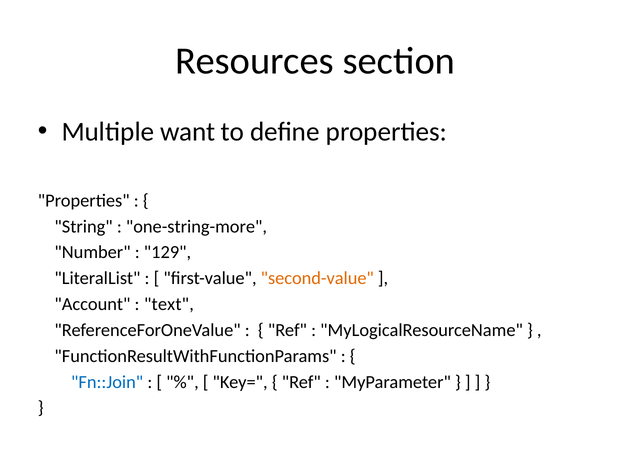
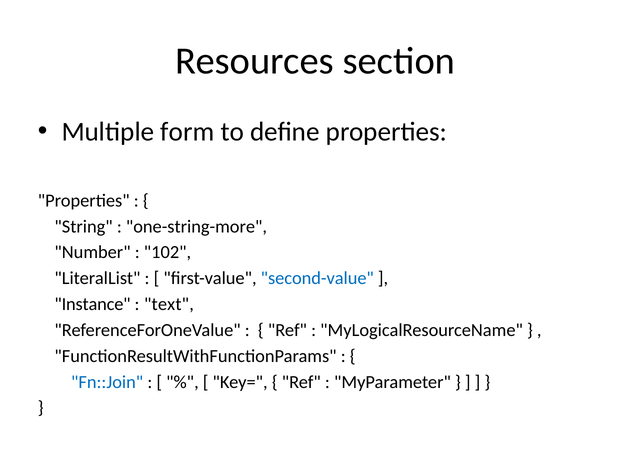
want: want -> form (187, 132)
129: 129 -> 102 (168, 252)
second-value colour: orange -> blue (317, 278)
Account: Account -> Instance (93, 304)
